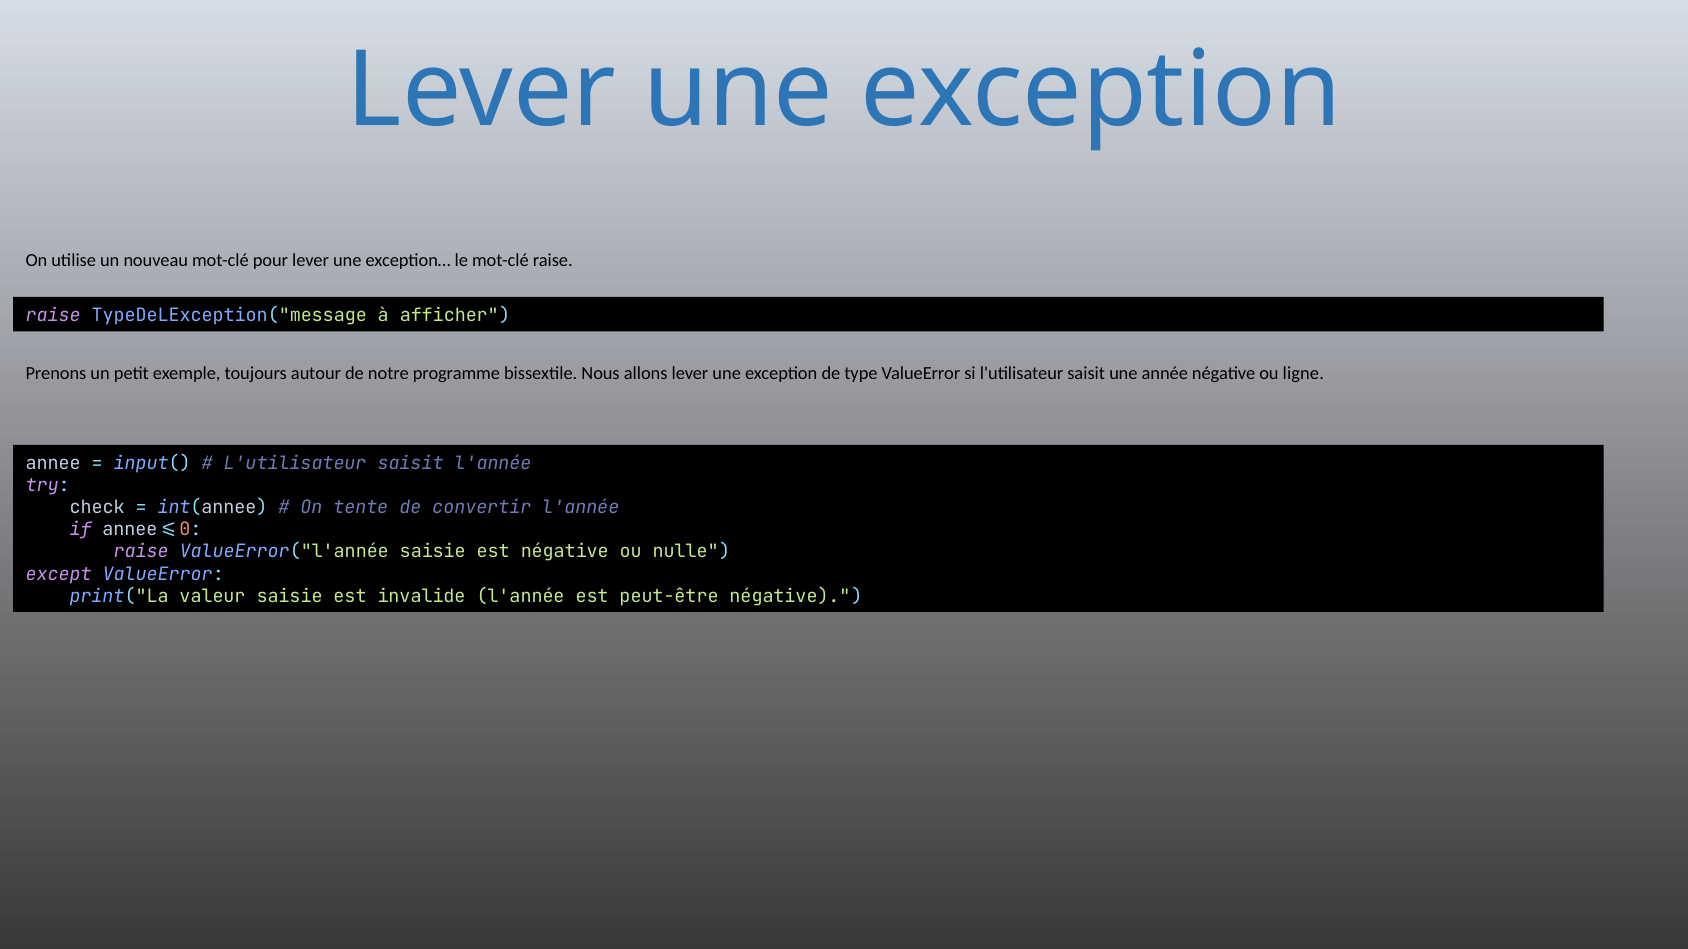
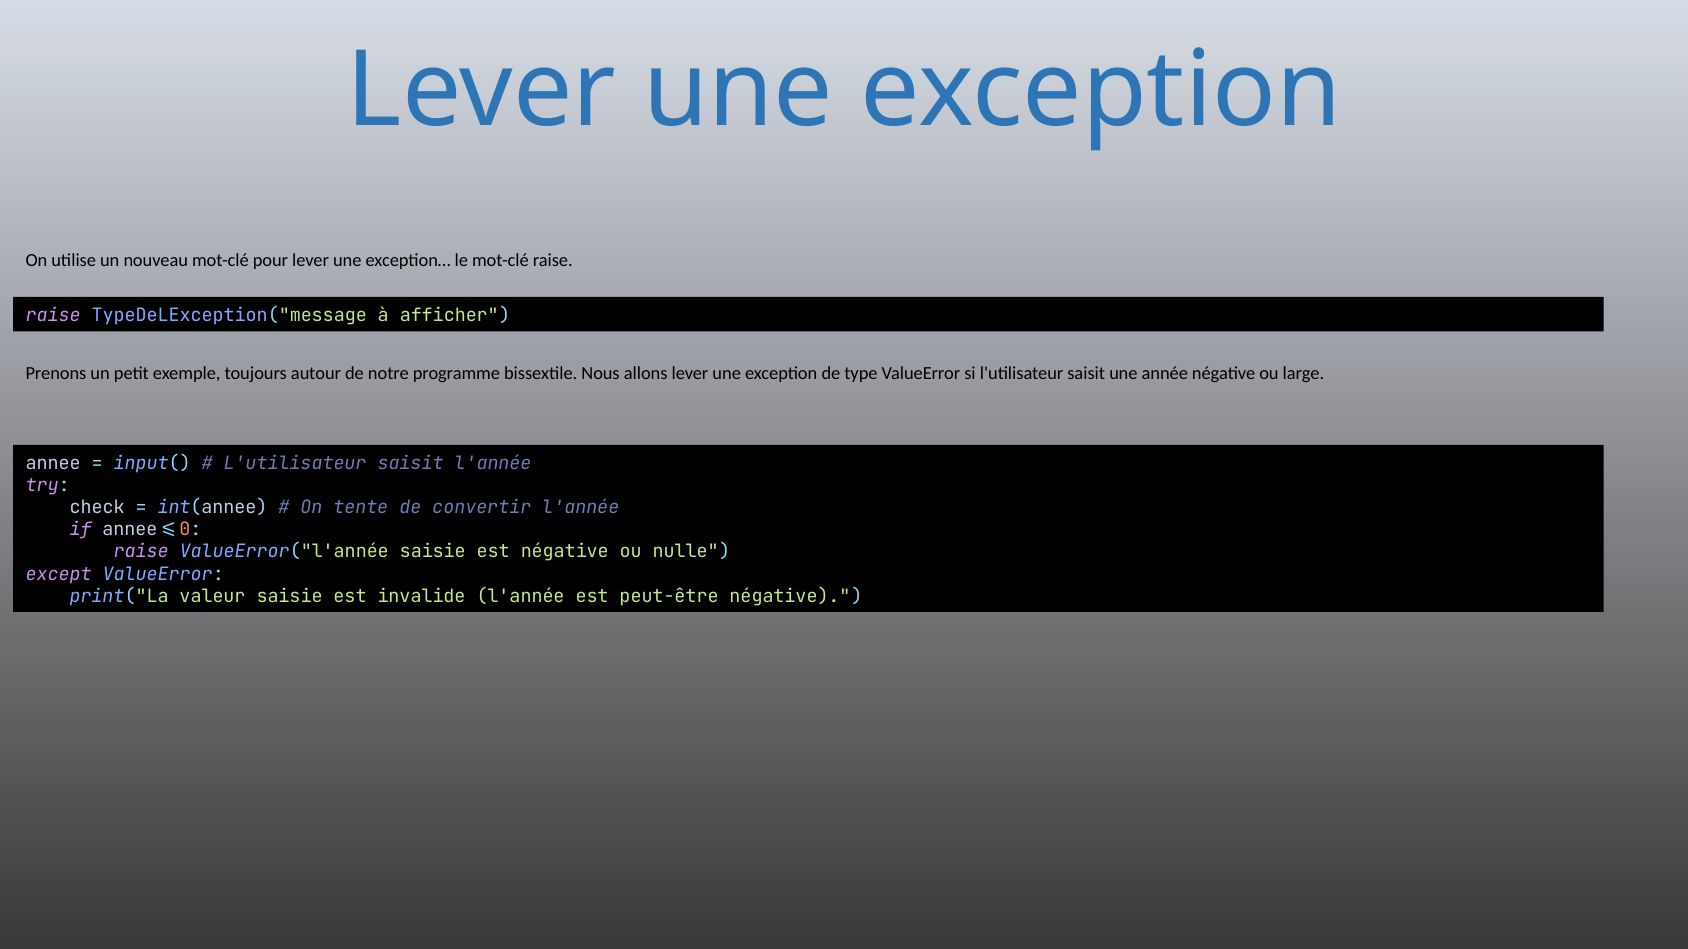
ligne: ligne -> large (1303, 374)
